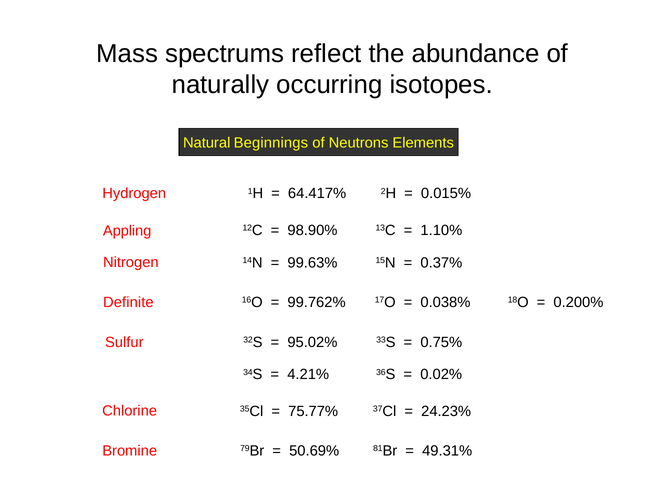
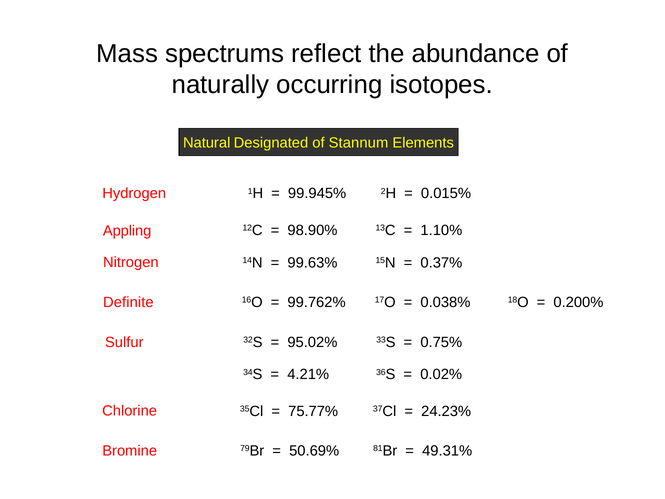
Beginnings: Beginnings -> Designated (271, 143)
Neutrons: Neutrons -> Stannum (358, 143)
64.417%: 64.417% -> 99.945% (317, 194)
